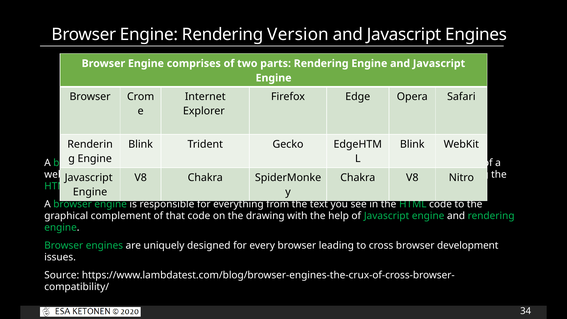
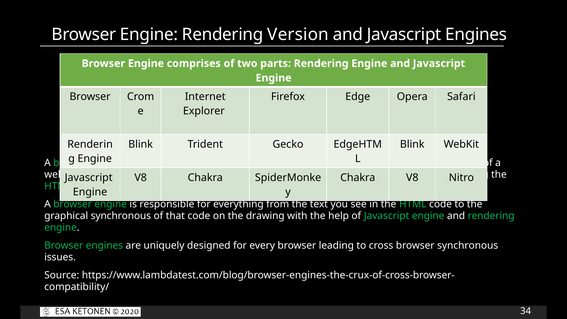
graphical complement: complement -> synchronous (121, 216)
browser development: development -> synchronous (468, 245)
